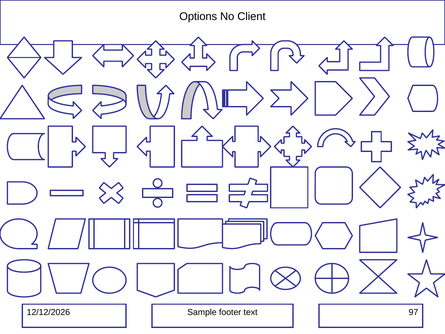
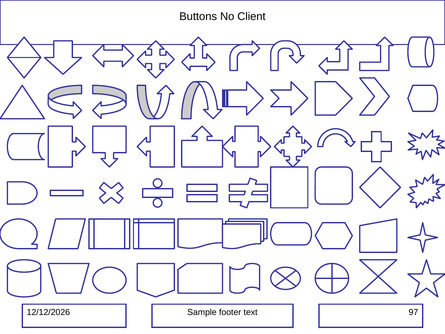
Options: Options -> Buttons (198, 16)
